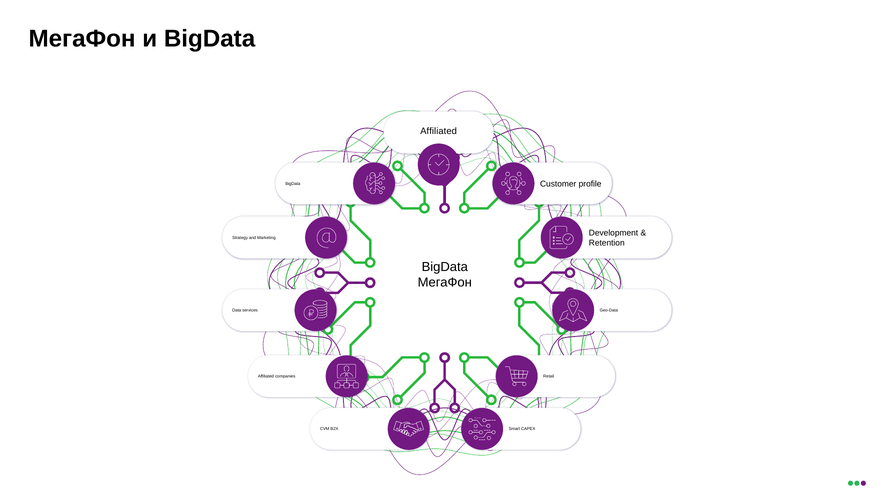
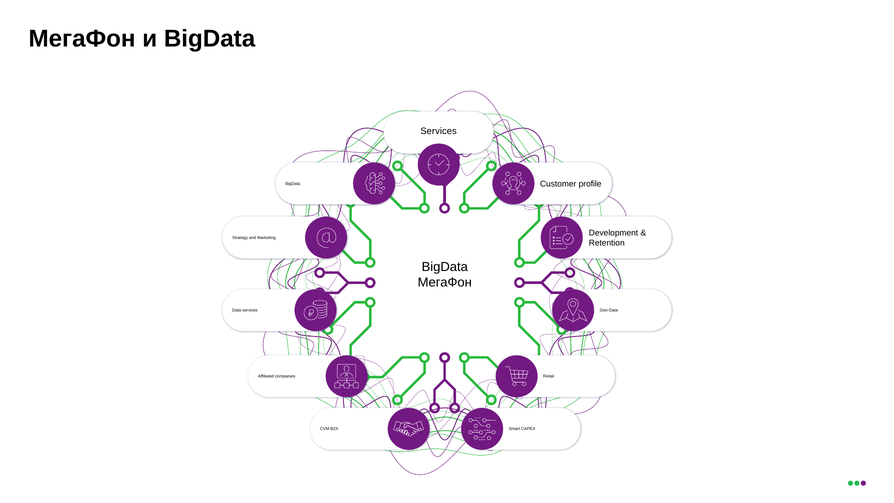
Affiliated: Affiliated -> Services (439, 131)
